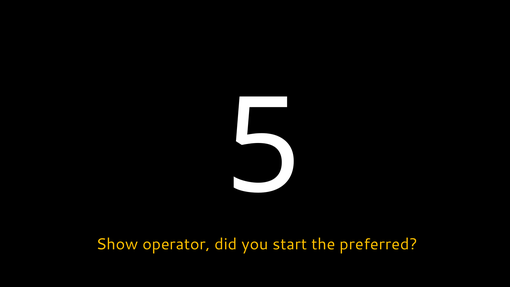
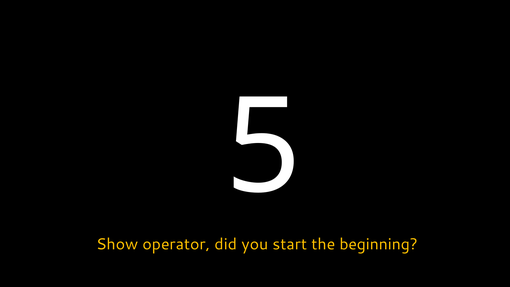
preferred: preferred -> beginning (379, 244)
